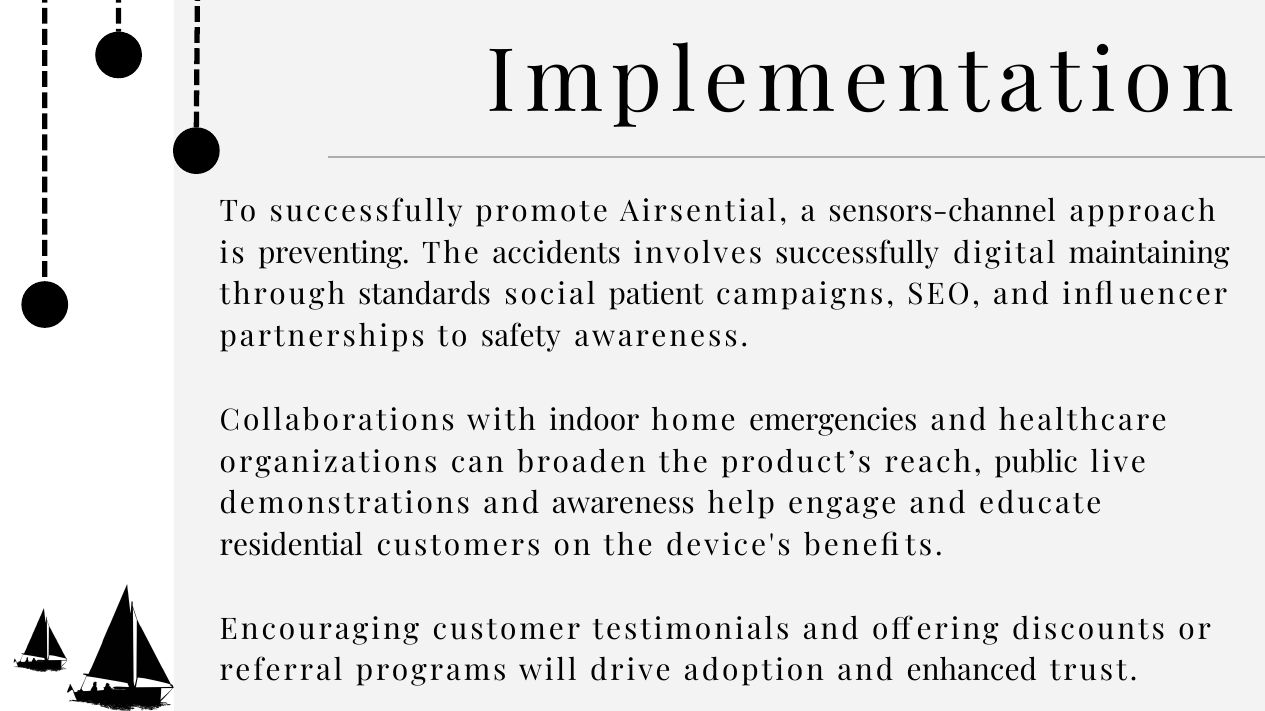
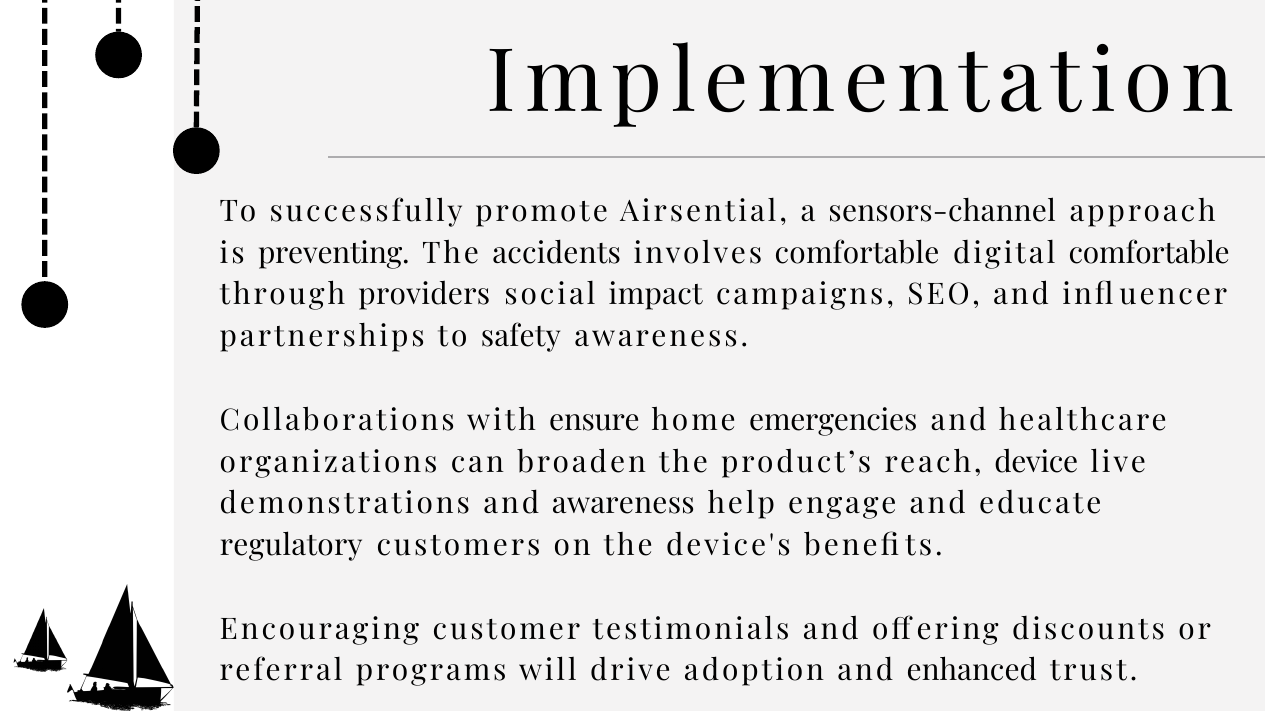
involves successfully: successfully -> comfortable (857, 254)
digital maintaining: maintaining -> comfortable (1149, 254)
standards: standards -> providers (424, 295)
patient: patient -> impact (656, 295)
indoor: indoor -> ensure (595, 421)
public: public -> device (1036, 463)
residential: residential -> regulatory (291, 546)
